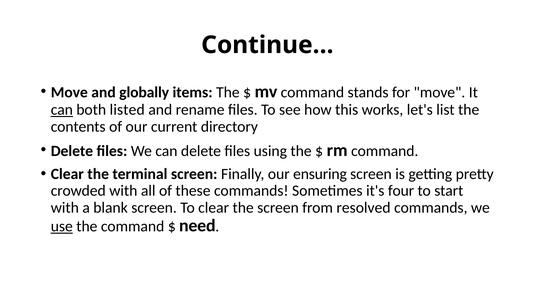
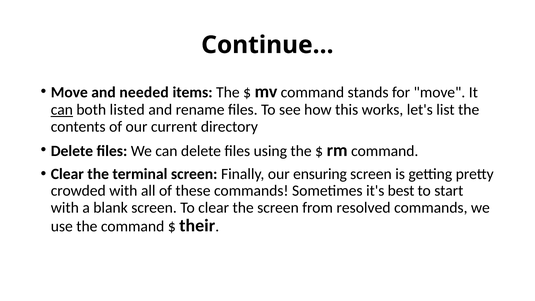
globally: globally -> needed (144, 92)
four: four -> best (401, 191)
use underline: present -> none (62, 226)
need: need -> their (197, 226)
